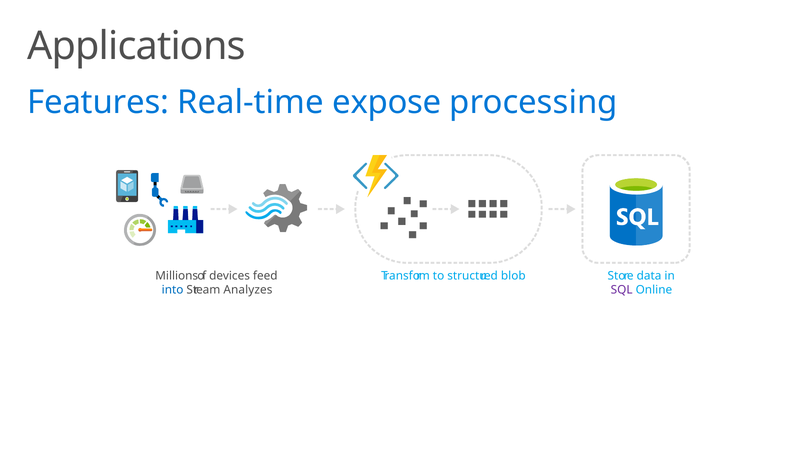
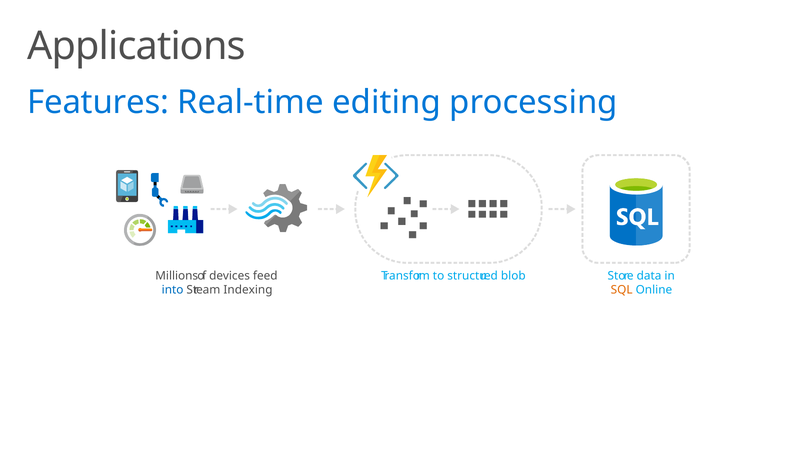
expose: expose -> editing (387, 102)
Analyzes: Analyzes -> Indexing (248, 290)
SQL colour: purple -> orange (622, 290)
